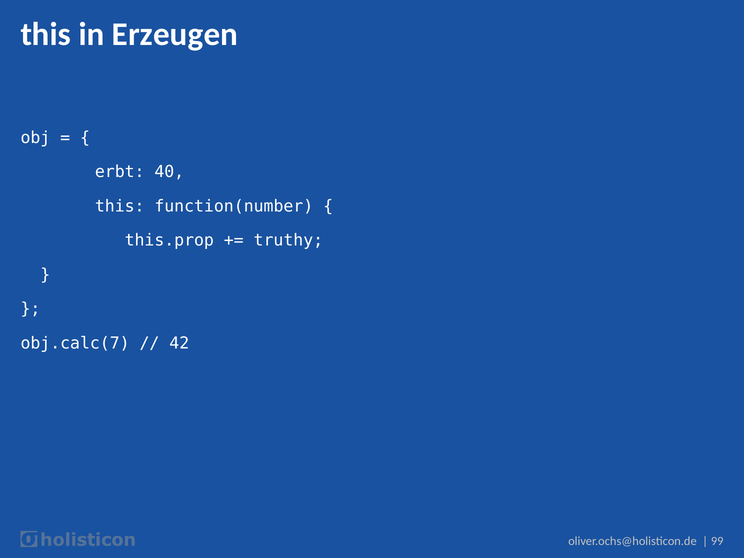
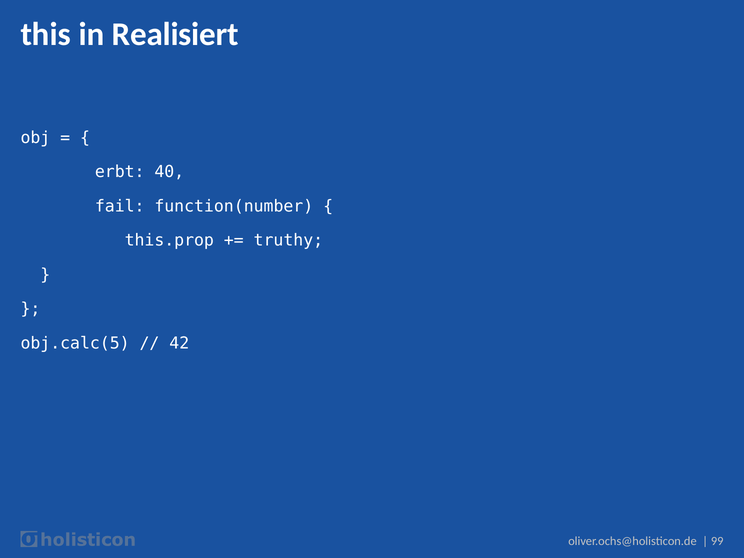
Erzeugen: Erzeugen -> Realisiert (175, 34)
this: this -> fail (120, 206)
obj.calc(7: obj.calc(7 -> obj.calc(5 (75, 343)
